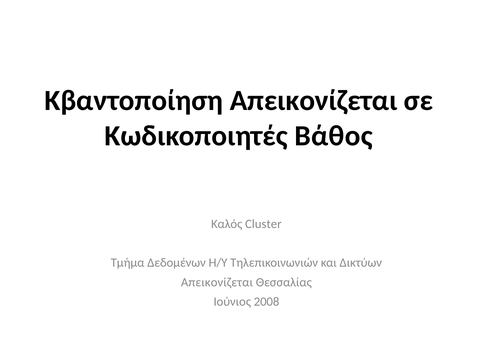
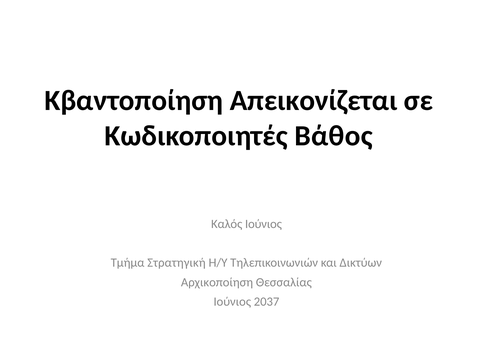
Καλός Cluster: Cluster -> Ιούνιος (263, 224)
Δεδομένων: Δεδομένων -> Στρατηγική (176, 262)
Απεικονίζεται: Απεικονίζεται -> Αρχικοποίηση (217, 282)
2008: 2008 -> 2037 (267, 301)
